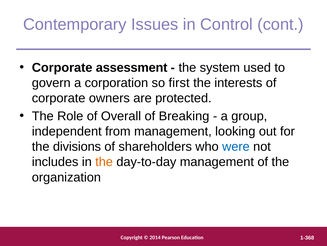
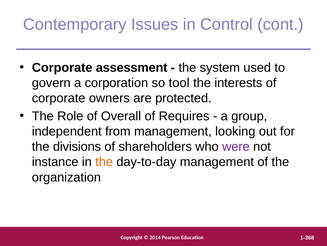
first: first -> tool (179, 83)
Breaking: Breaking -> Requires (184, 116)
were colour: blue -> purple (236, 146)
includes: includes -> instance (55, 162)
